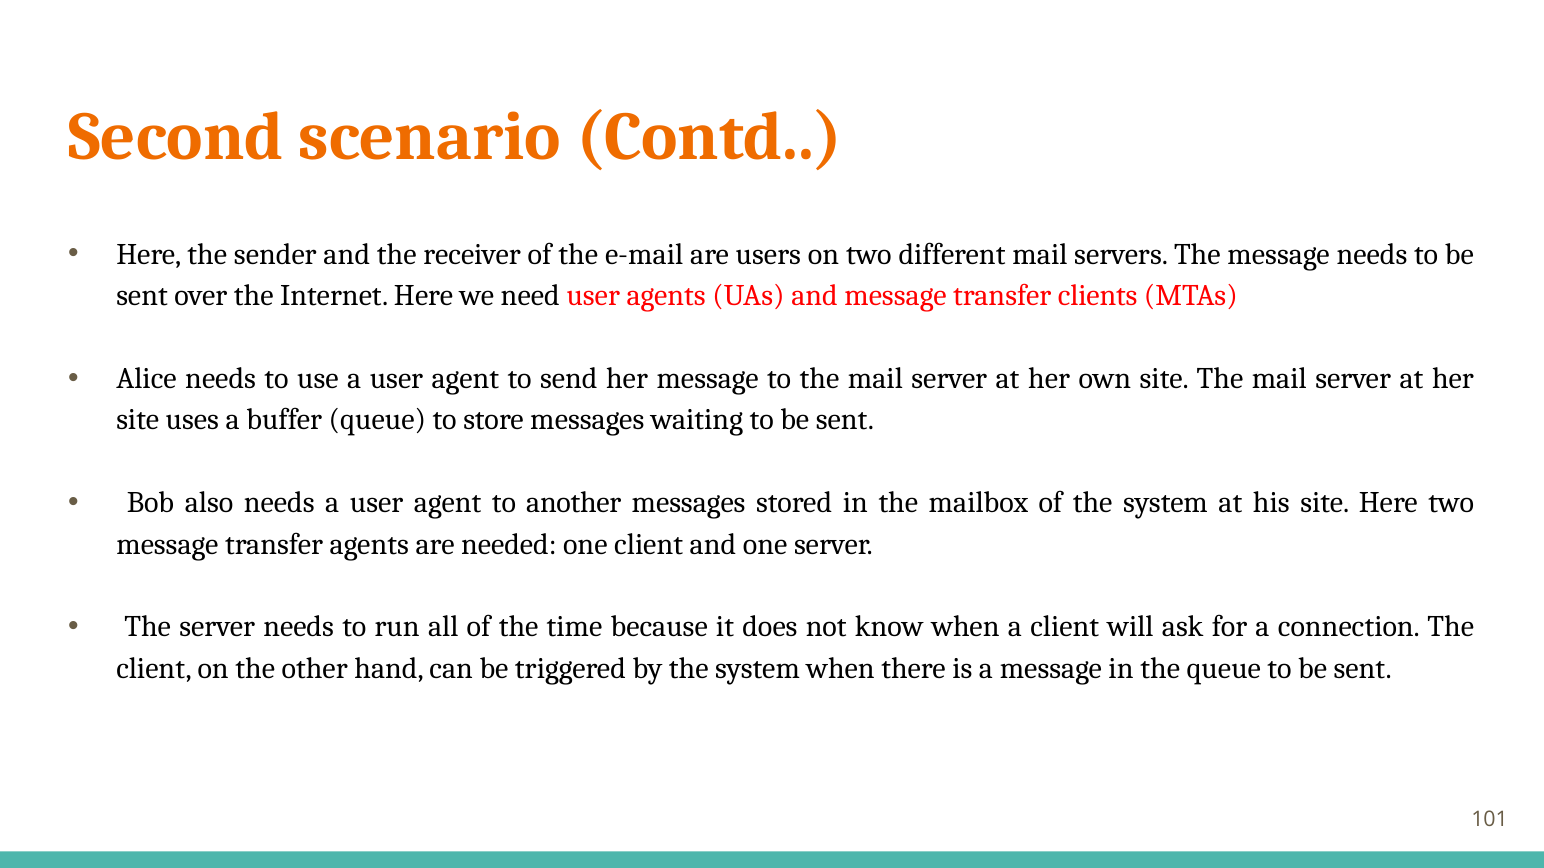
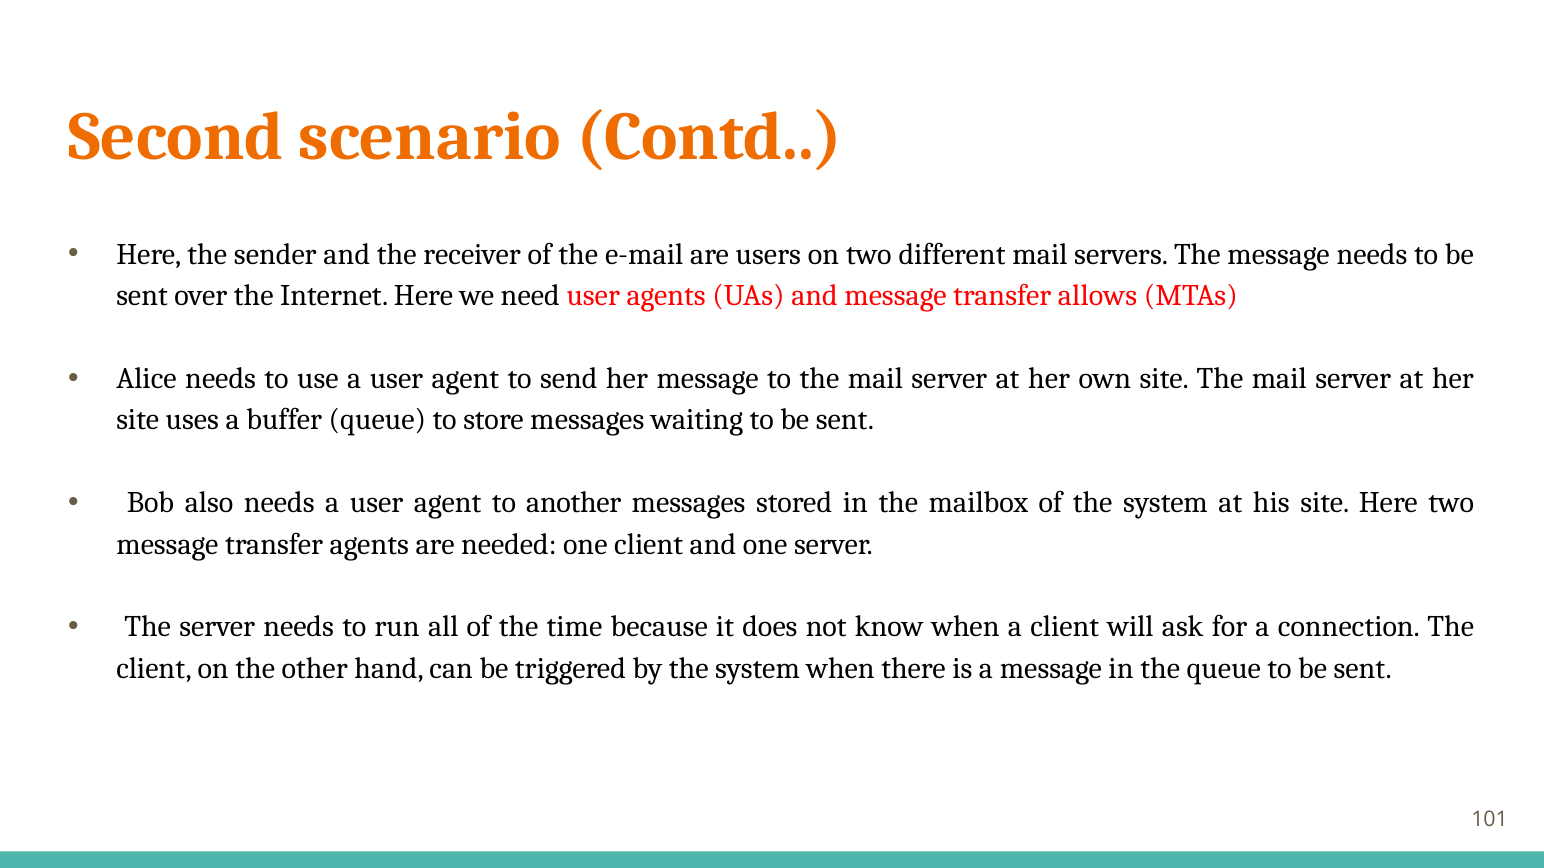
clients: clients -> allows (1097, 296)
